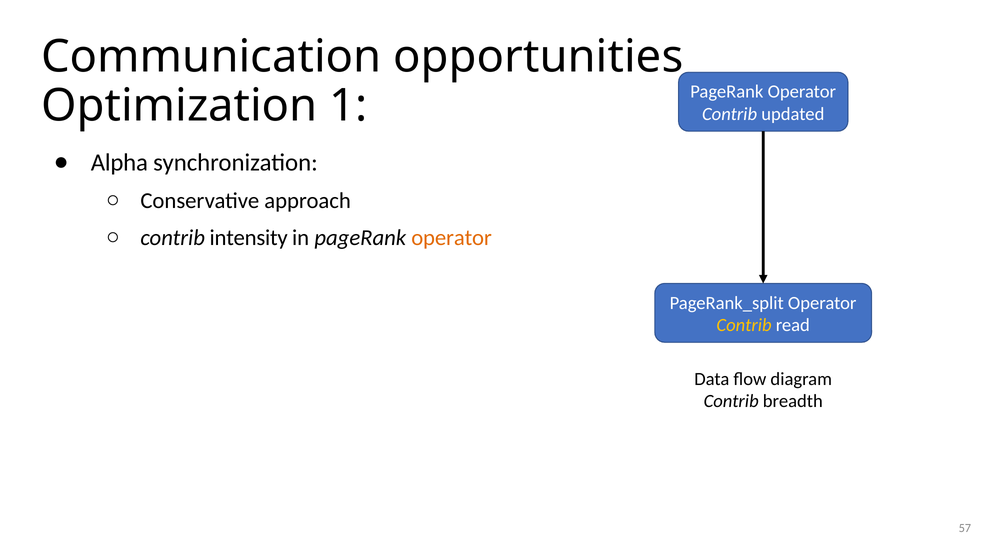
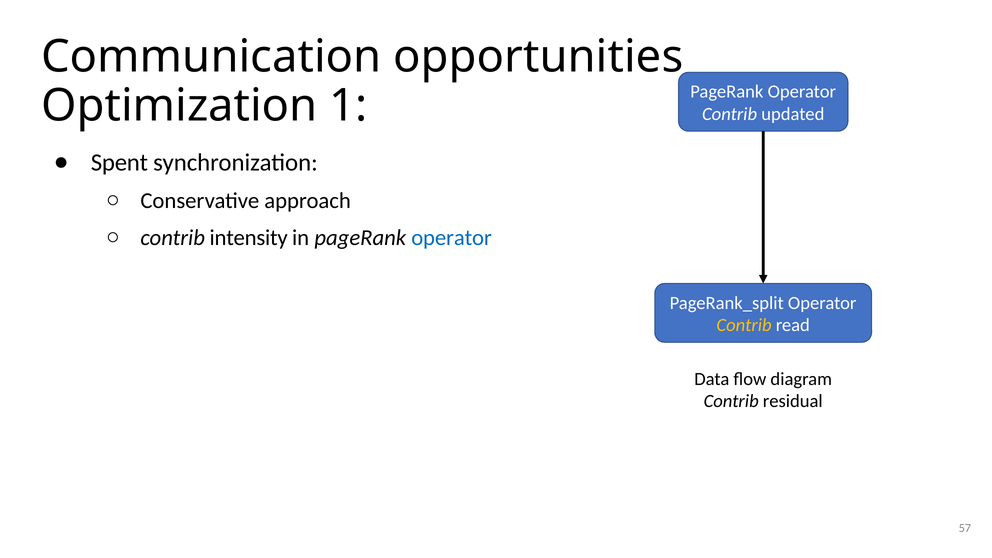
Alpha: Alpha -> Spent (119, 163)
operator colour: orange -> blue (452, 238)
breadth: breadth -> residual (793, 401)
